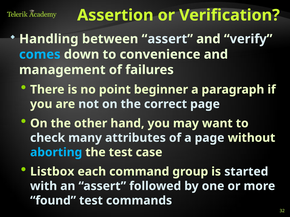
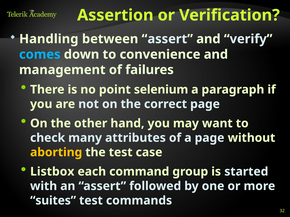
beginner: beginner -> selenium (161, 90)
aborting colour: light blue -> yellow (56, 153)
found: found -> suites (53, 201)
